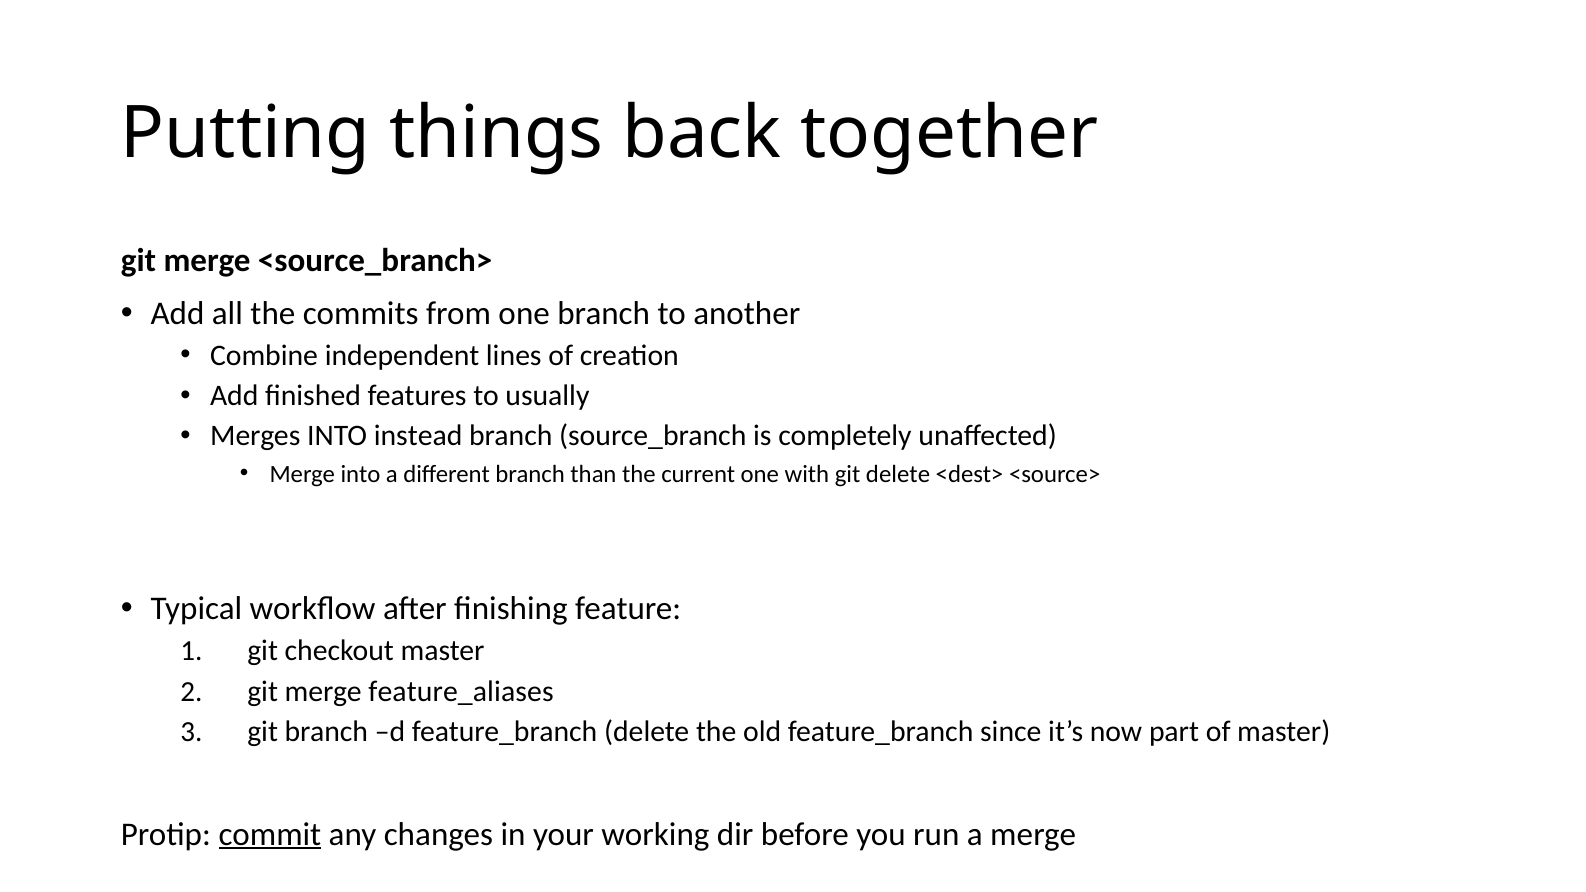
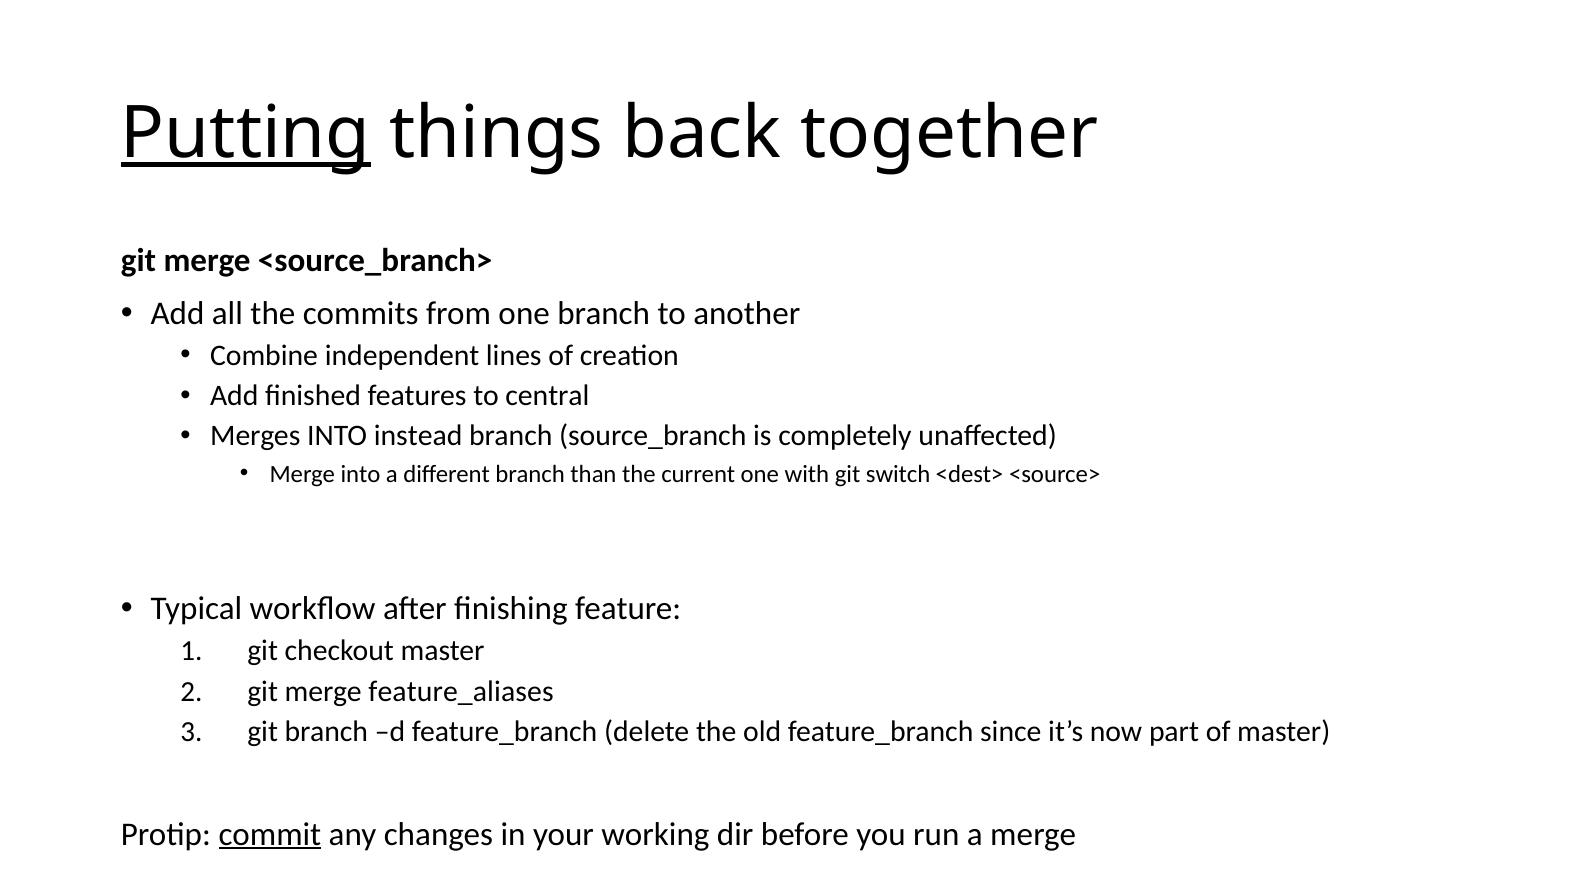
Putting underline: none -> present (246, 133)
usually: usually -> central (547, 396)
git delete: delete -> switch (898, 474)
